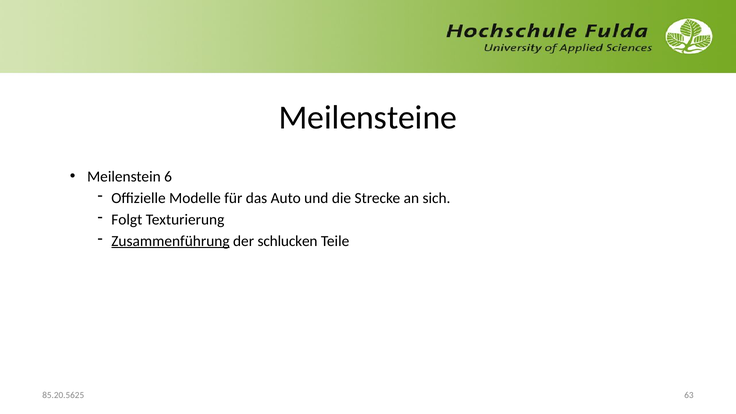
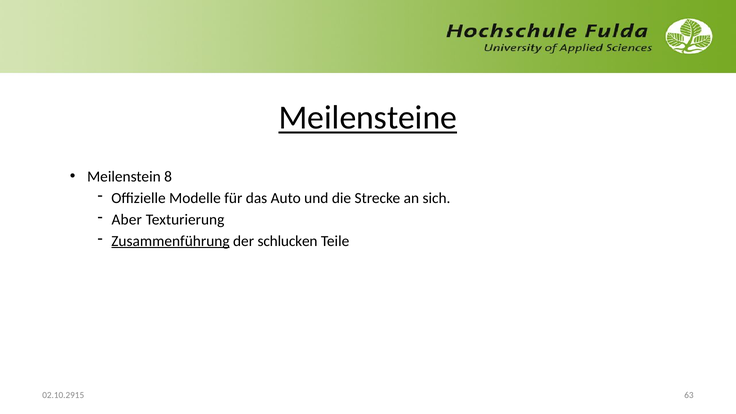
Meilensteine underline: none -> present (368, 118)
6: 6 -> 8 (168, 177)
Folgt: Folgt -> Aber (127, 220)
85.20.5625: 85.20.5625 -> 02.10.2915 (63, 395)
